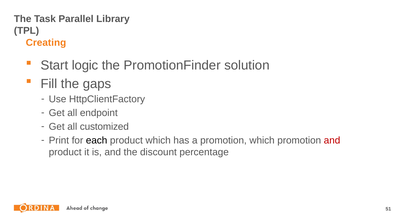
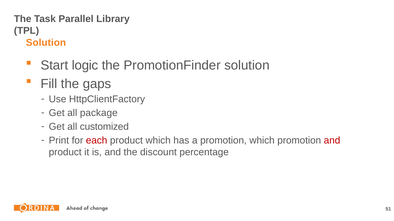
Creating: Creating -> Solution (46, 43)
endpoint: endpoint -> package (99, 113)
each colour: black -> red (97, 141)
